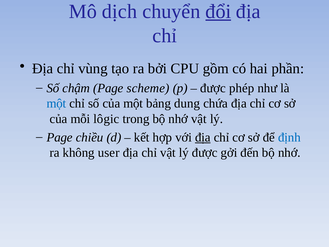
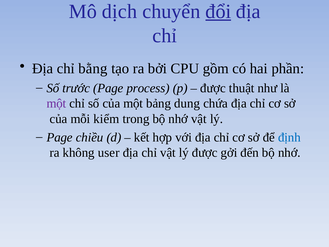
vùng: vùng -> bằng (93, 69)
chậm: chậm -> trước (76, 88)
scheme: scheme -> process (148, 88)
phép: phép -> thuật (242, 88)
một colour: blue -> purple (56, 103)
lôgic: lôgic -> kiểm (106, 119)
địa underline: present -> none (203, 137)
